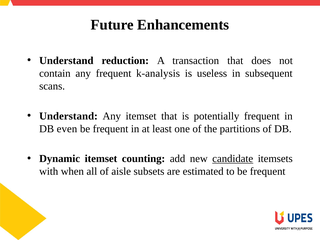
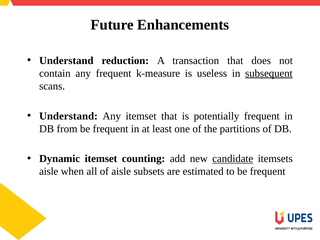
k-analysis: k-analysis -> k-measure (158, 73)
subsequent underline: none -> present (269, 73)
even: even -> from (67, 129)
with: with -> aisle (49, 171)
